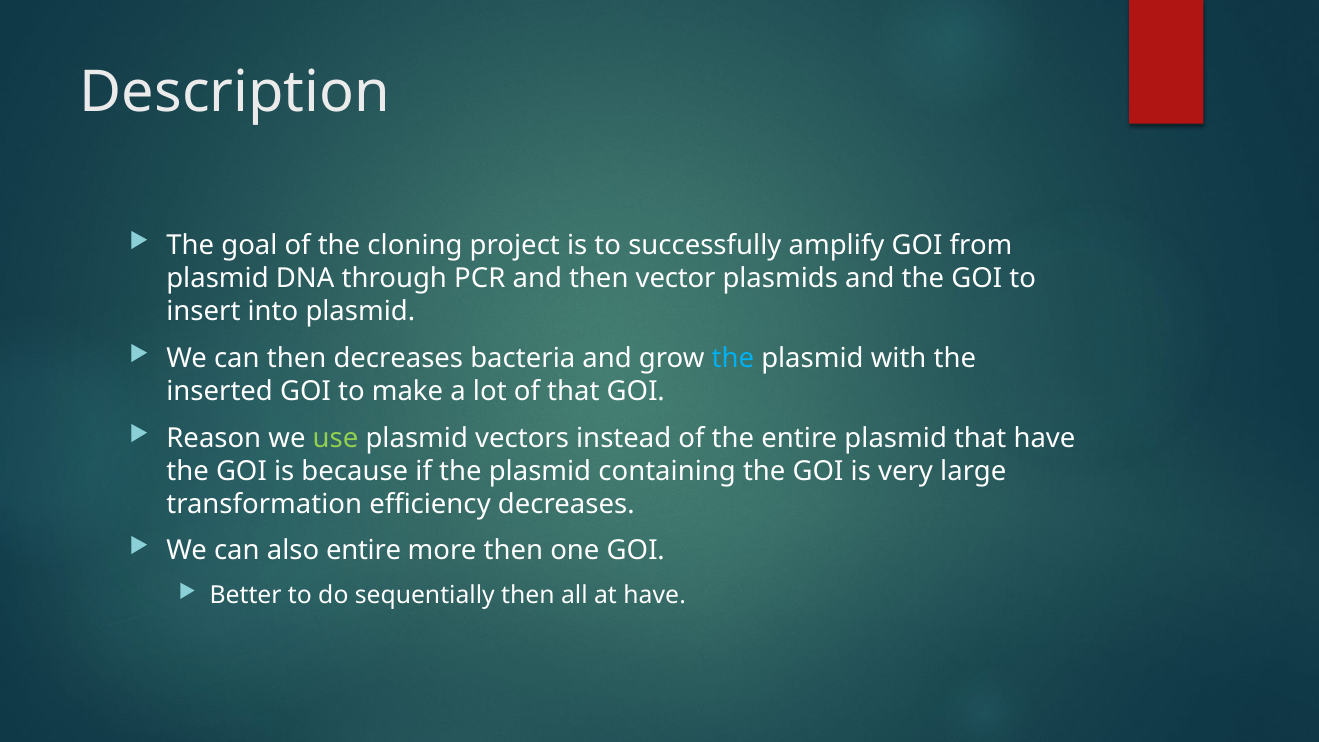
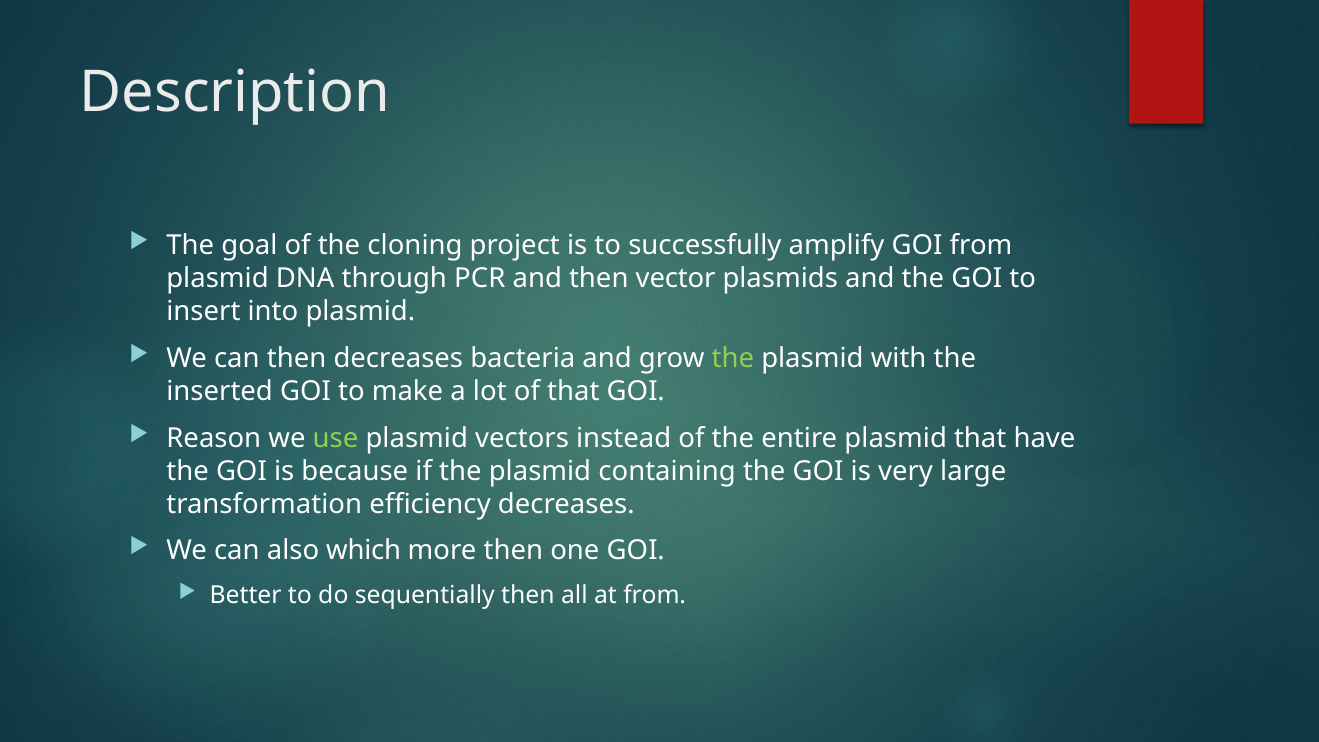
the colour: light blue -> light green (733, 358)
also entire: entire -> which (364, 551)
at have: have -> from (655, 596)
